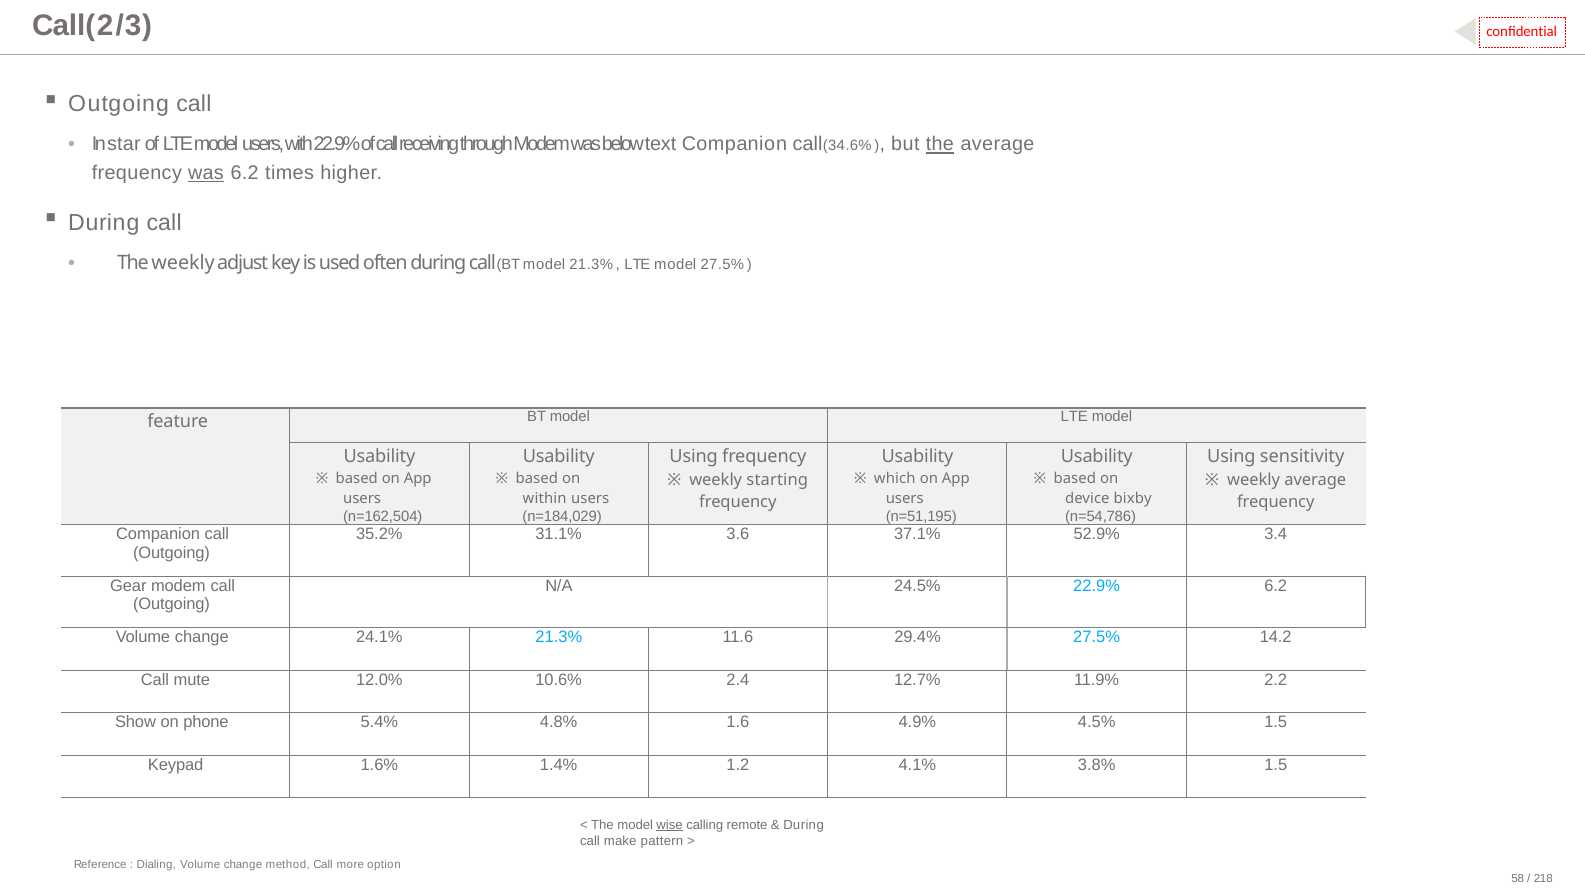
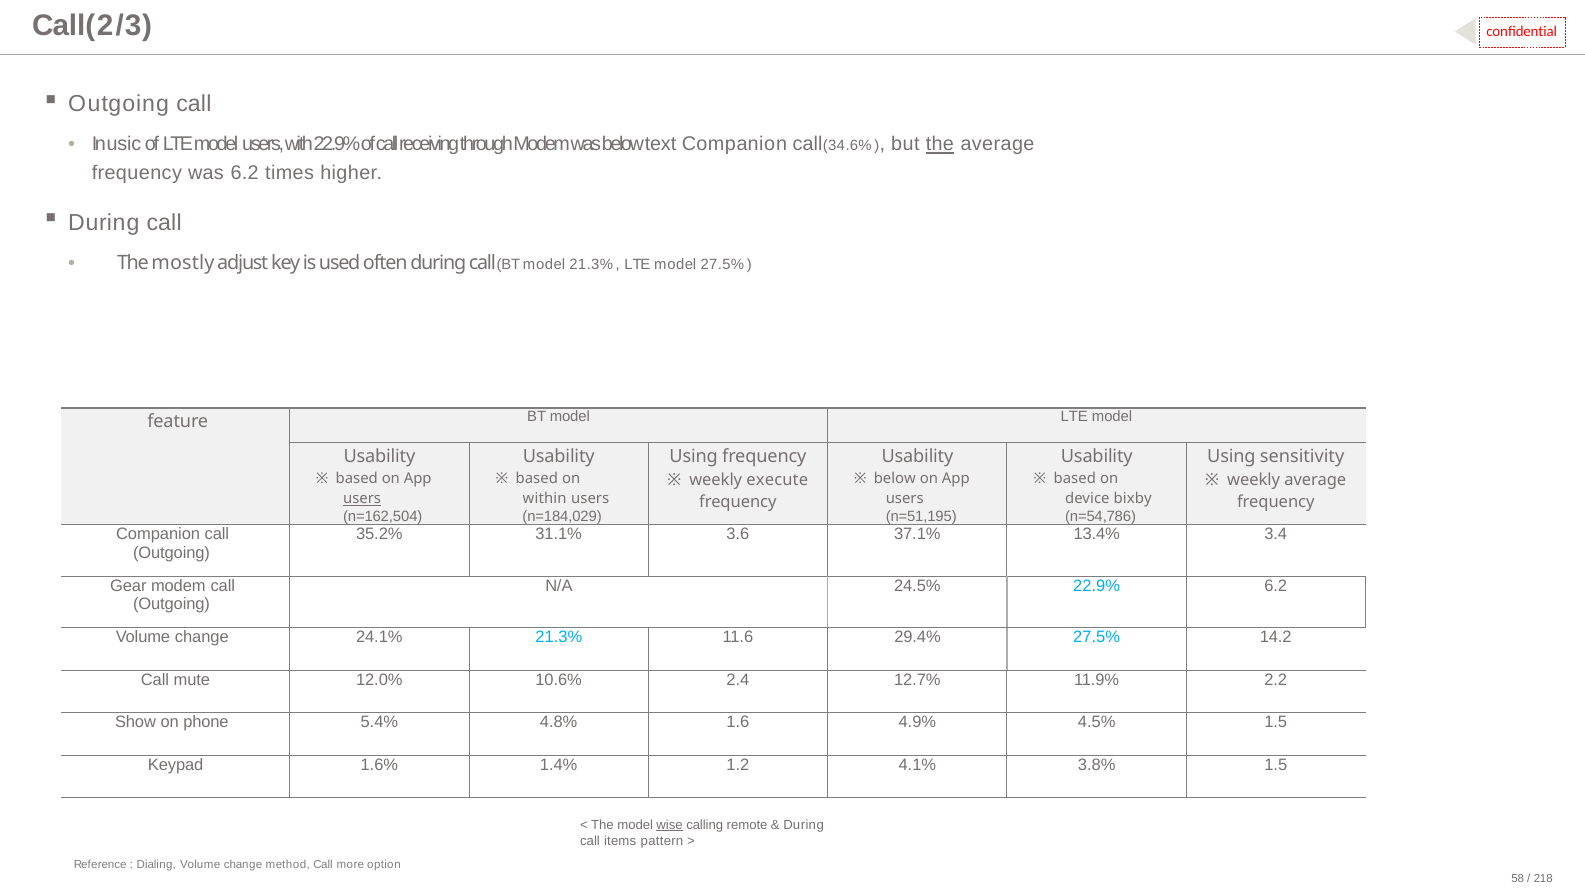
star: star -> usic (124, 144)
was underline: present -> none (206, 173)
The weekly: weekly -> mostly (183, 263)
which: which -> below (895, 478)
starting: starting -> execute (777, 480)
users underline: none -> present (362, 499)
52.9%: 52.9% -> 13.4% (1097, 534)
make: make -> items (620, 841)
